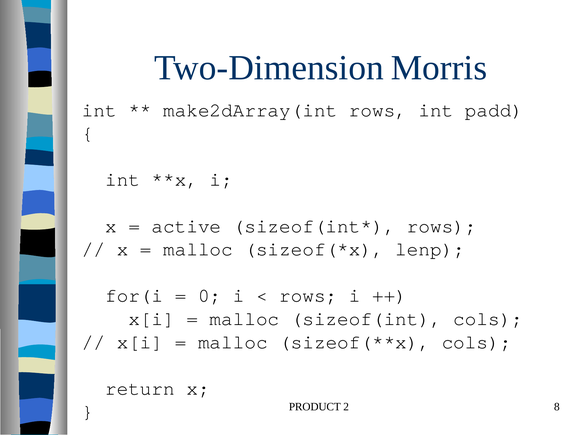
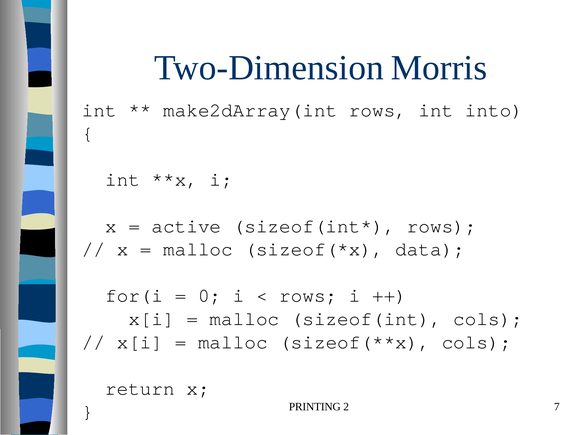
padd: padd -> into (494, 110)
lenp: lenp -> data (430, 249)
PRODUCT: PRODUCT -> PRINTING (315, 407)
8: 8 -> 7 (557, 407)
